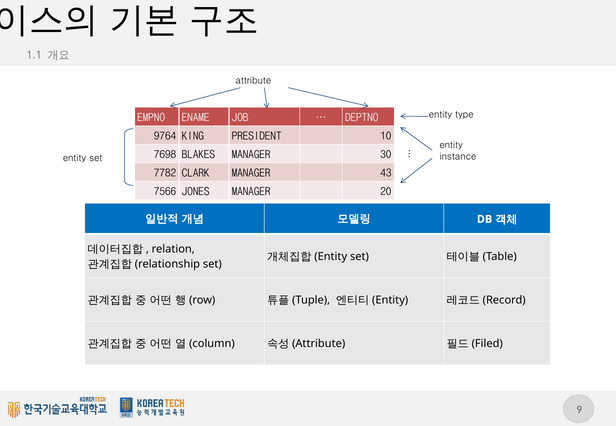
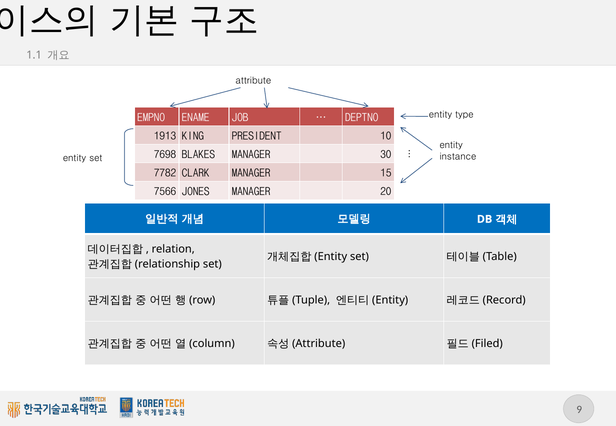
9764: 9764 -> 1913 (165, 136)
43: 43 -> 15 (386, 173)
